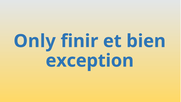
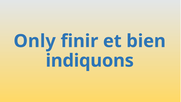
exception: exception -> indiquons (90, 61)
